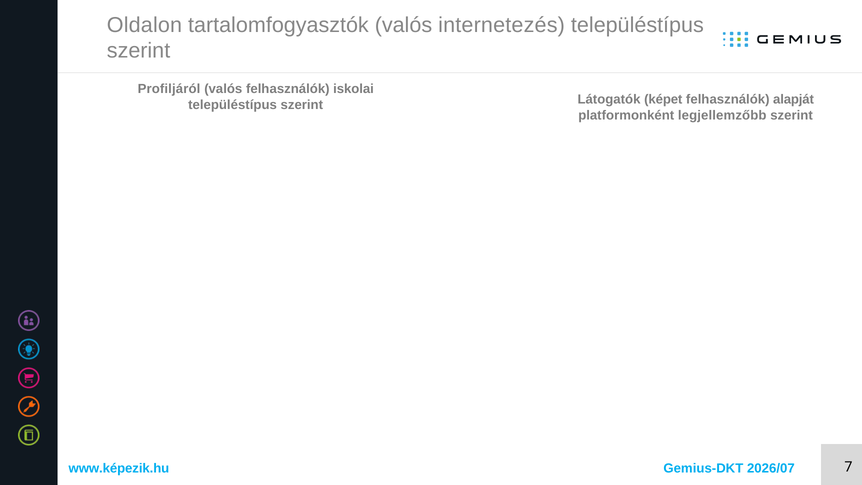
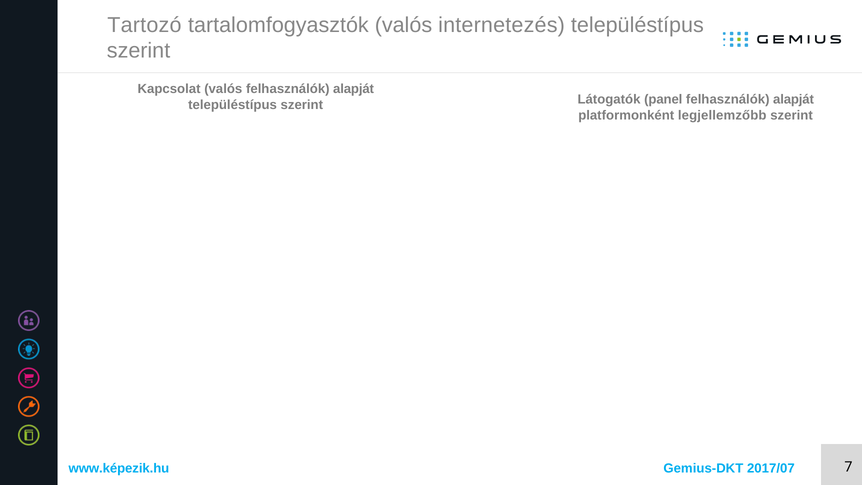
Oldalon: Oldalon -> Tartozó (144, 25)
Profiljáról: Profiljáról -> Kapcsolat (169, 89)
valós felhasználók iskolai: iskolai -> alapját (354, 89)
képet: képet -> panel (663, 99)
2026/07: 2026/07 -> 2017/07 (771, 468)
